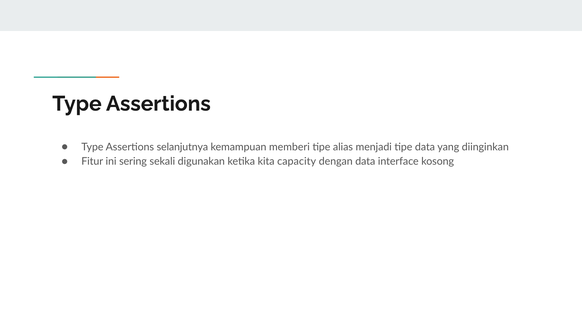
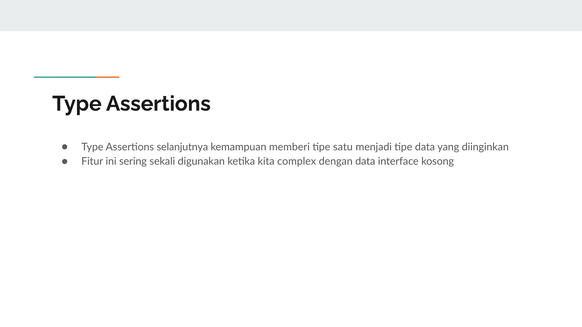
alias: alias -> satu (343, 147)
capacity: capacity -> complex (297, 162)
